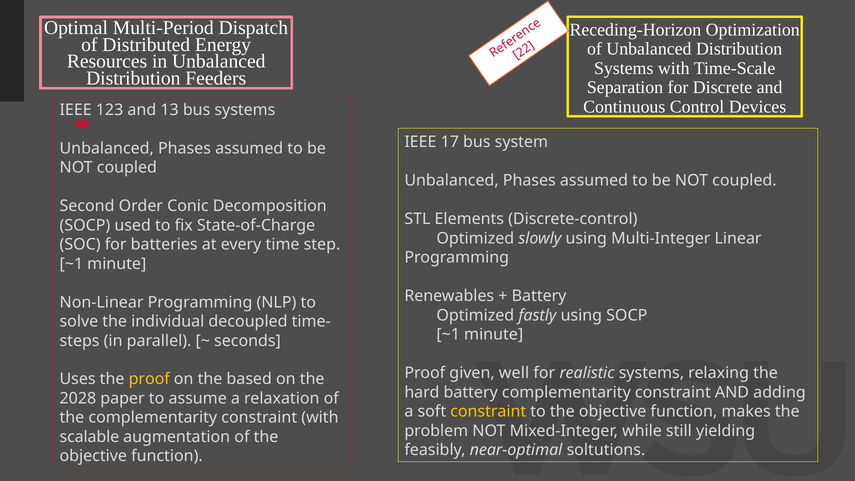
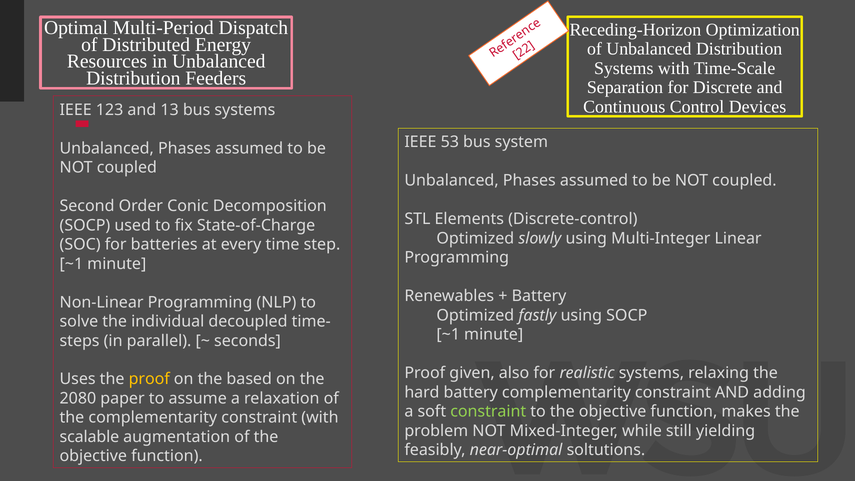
17: 17 -> 53 (450, 142)
well: well -> also (514, 373)
2028: 2028 -> 2080 (78, 398)
constraint colour: yellow -> light green (488, 411)
